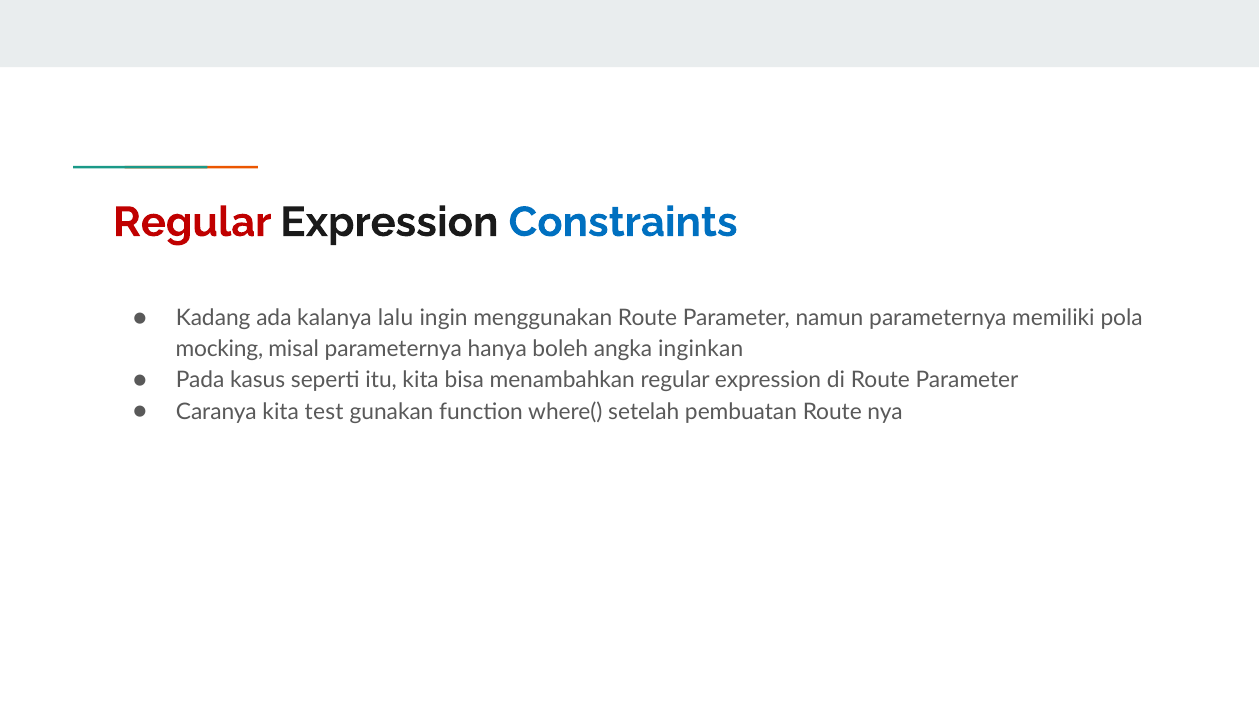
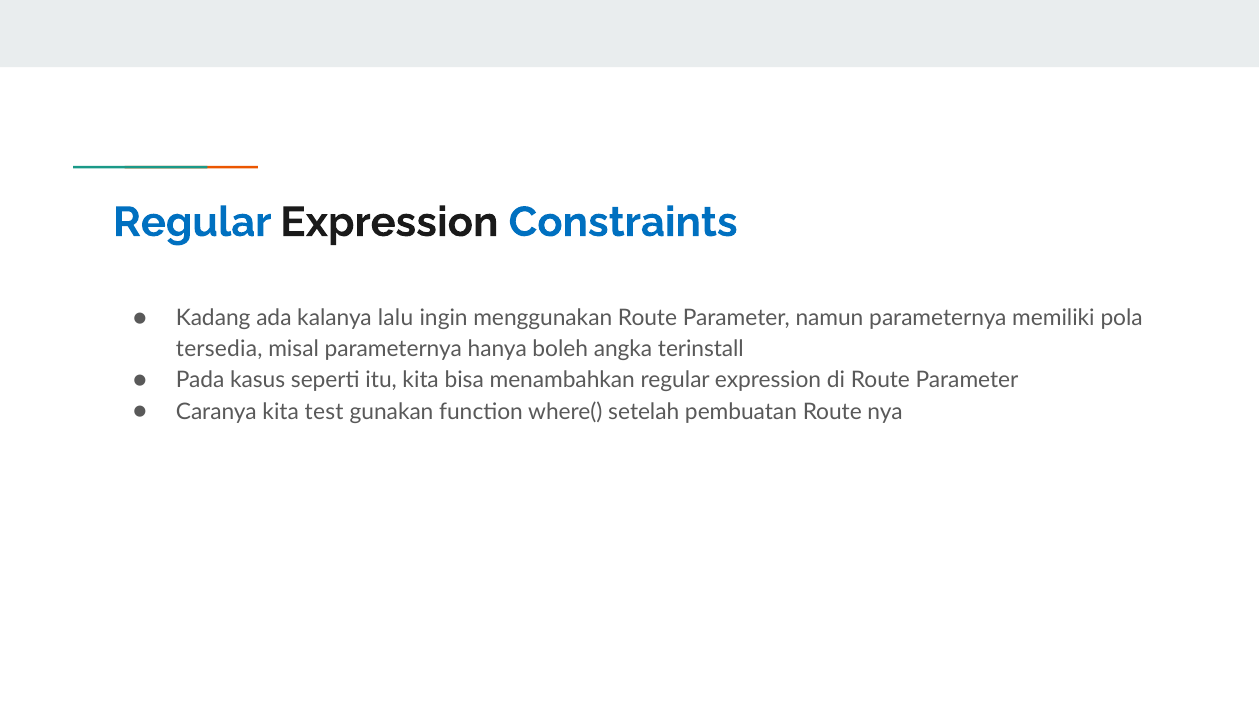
Regular colour: red -> blue (192, 222)
mocking: mocking -> tersedia (219, 349)
inginkan: inginkan -> terinstall (701, 349)
